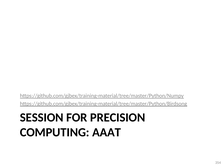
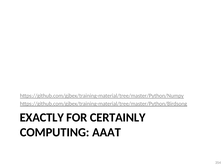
SESSION: SESSION -> EXACTLY (42, 117)
PRECISION: PRECISION -> CERTAINLY (118, 117)
